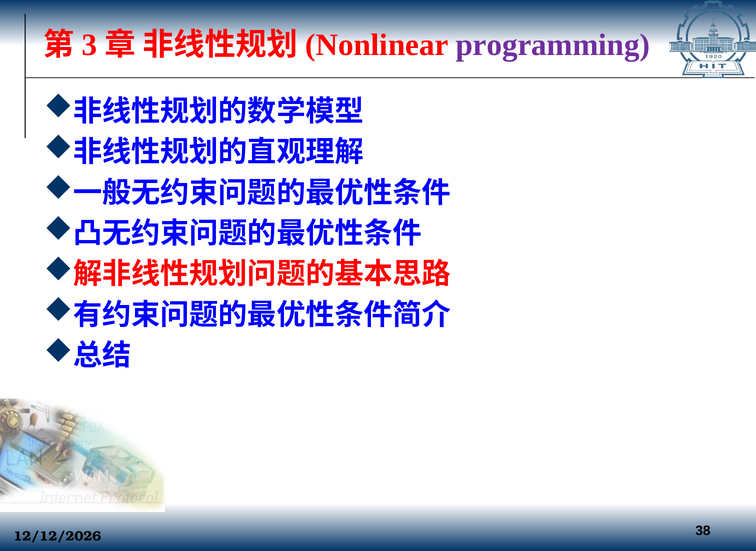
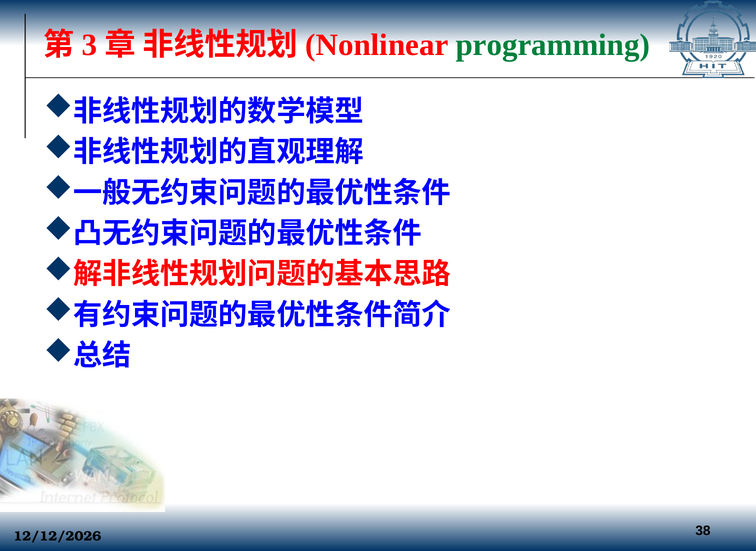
programming colour: purple -> green (553, 45)
